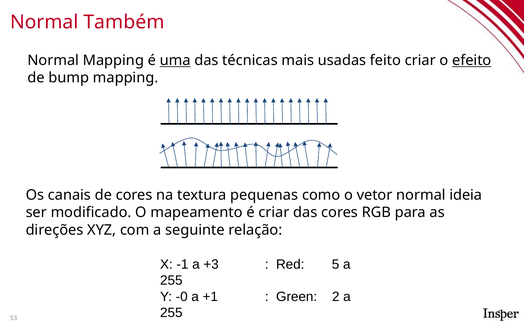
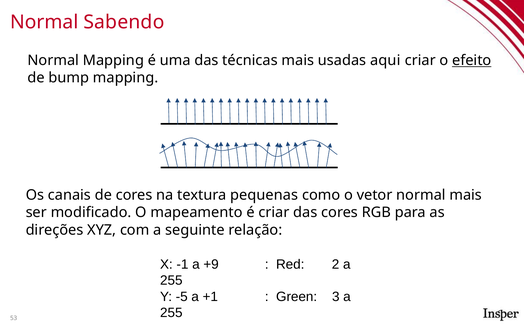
Também: Também -> Sabendo (124, 22)
uma underline: present -> none (175, 60)
feito: feito -> aqui (385, 60)
normal ideia: ideia -> mais (466, 195)
+3: +3 -> +9 (211, 265)
5: 5 -> 2 (336, 265)
-0: -0 -> -5 (182, 297)
2: 2 -> 3 (336, 297)
